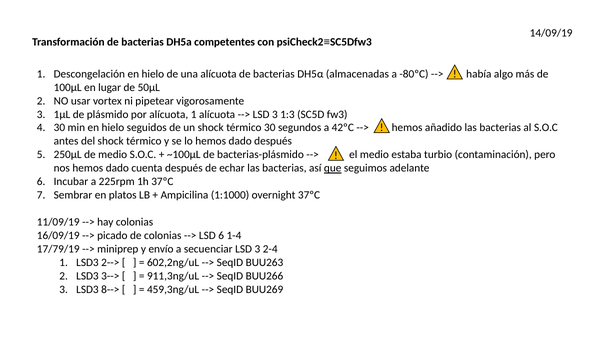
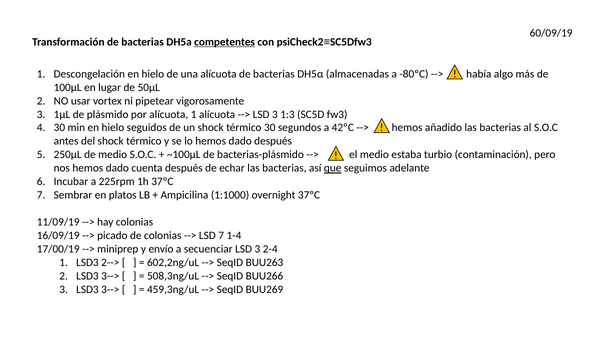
14/09/19: 14/09/19 -> 60/09/19 (551, 33)
competentes underline: none -> present (225, 42)
LSD 6: 6 -> 7 (221, 236)
17/79/19: 17/79/19 -> 17/00/19 (58, 249)
911,3ng/uL: 911,3ng/uL -> 508,3ng/uL (173, 276)
3 LSD3 8-->: 8--> -> 3--> (110, 290)
